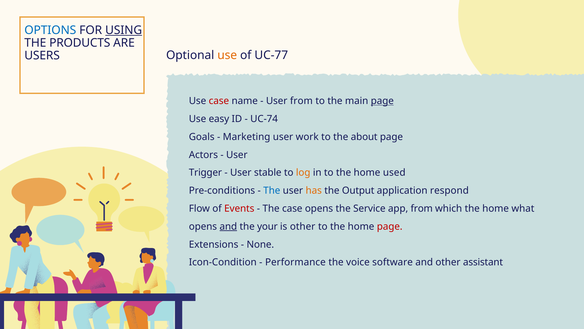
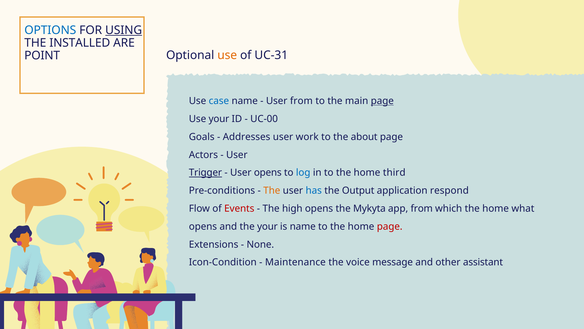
PRODUCTS: PRODUCTS -> INSTALLED (80, 43)
UC-77: UC-77 -> UC-31 (271, 55)
USERS: USERS -> POINT (42, 55)
case colour: red -> blue (219, 101)
Use easy: easy -> your (219, 119)
UC-74: UC-74 -> UC-00 (264, 119)
Marketing: Marketing -> Addresses (247, 137)
Trigger underline: none -> present (205, 172)
User stable: stable -> opens (268, 172)
log colour: orange -> blue (303, 172)
used: used -> third (394, 172)
The colour: blue -> orange (272, 190)
has colour: orange -> blue (314, 190)
The case: case -> high (292, 208)
Service: Service -> Mykyta (369, 208)
and underline: present -> none (228, 226)
is other: other -> name (303, 226)
Performance: Performance -> Maintenance (295, 262)
software: software -> message (393, 262)
